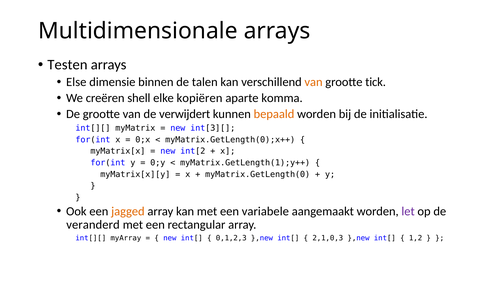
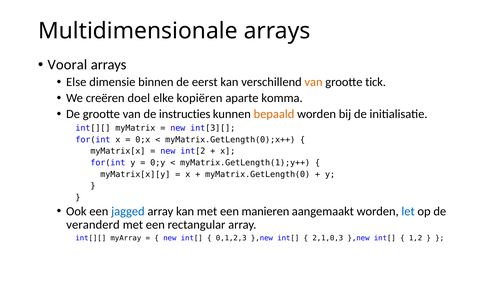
Testen: Testen -> Vooral (67, 65)
talen: talen -> eerst (205, 82)
shell: shell -> doel (139, 98)
verwijdert: verwijdert -> instructies (185, 114)
jagged colour: orange -> blue (128, 211)
variabele: variabele -> manieren (265, 211)
let colour: purple -> blue (408, 211)
